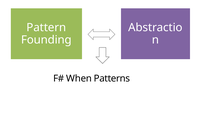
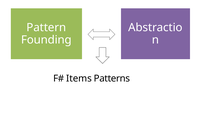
When: When -> Items (79, 79)
